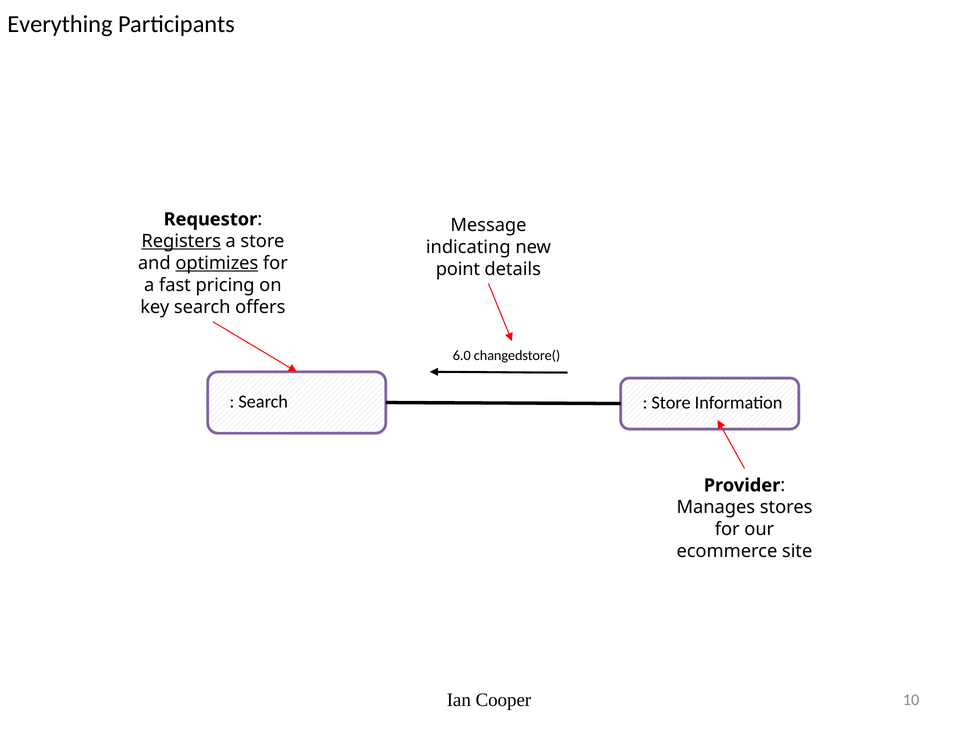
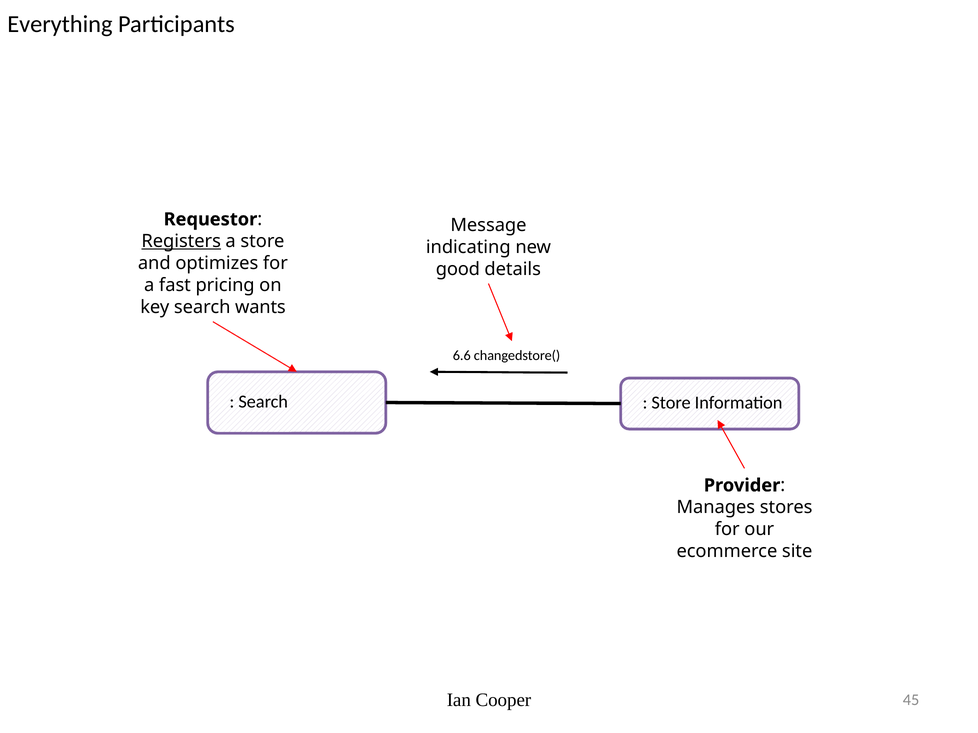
optimizes underline: present -> none (217, 263)
point: point -> good (458, 269)
offers: offers -> wants (260, 307)
6.0: 6.0 -> 6.6 (462, 356)
10: 10 -> 45 (911, 700)
